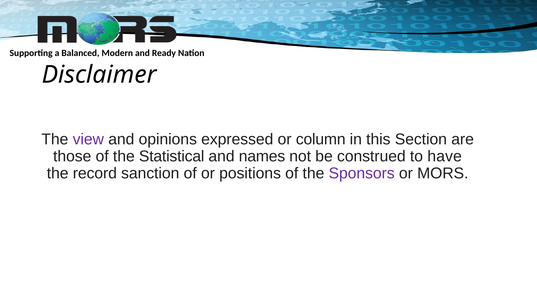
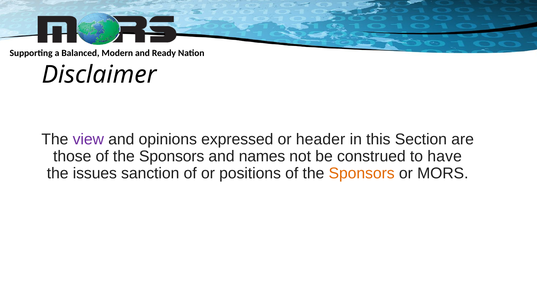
column: column -> header (321, 139)
those of the Statistical: Statistical -> Sponsors (172, 156)
record: record -> issues (95, 173)
Sponsors colour: purple -> orange (362, 173)
